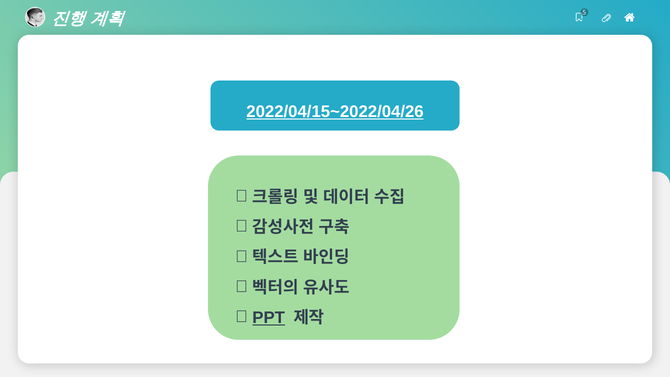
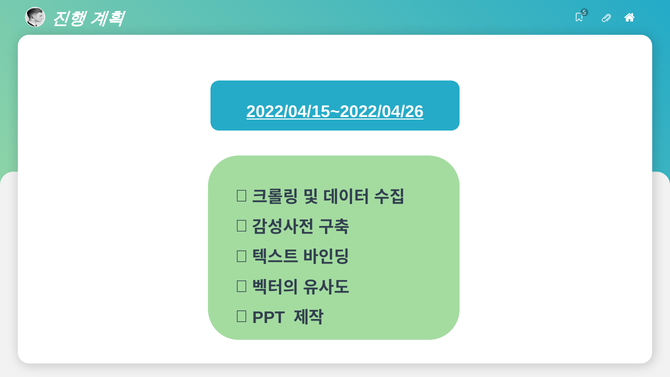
PPT underline: present -> none (269, 318)
